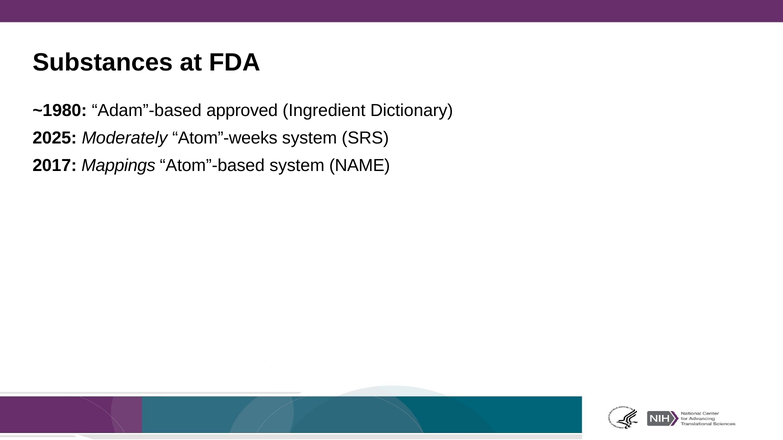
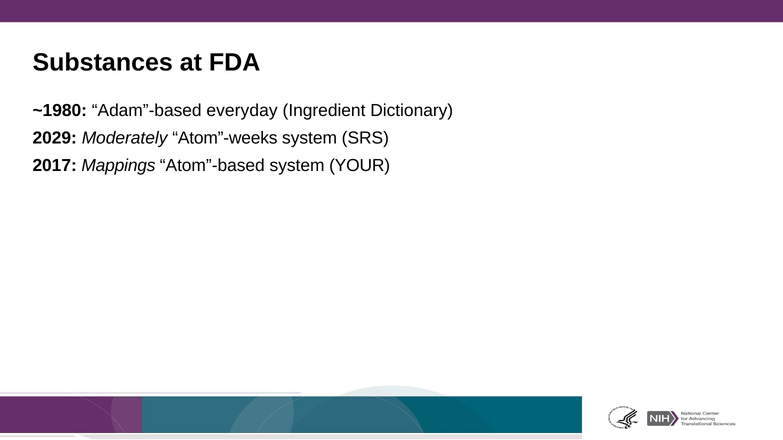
approved: approved -> everyday (242, 111)
2025: 2025 -> 2029 (55, 138)
NAME: NAME -> YOUR (360, 166)
